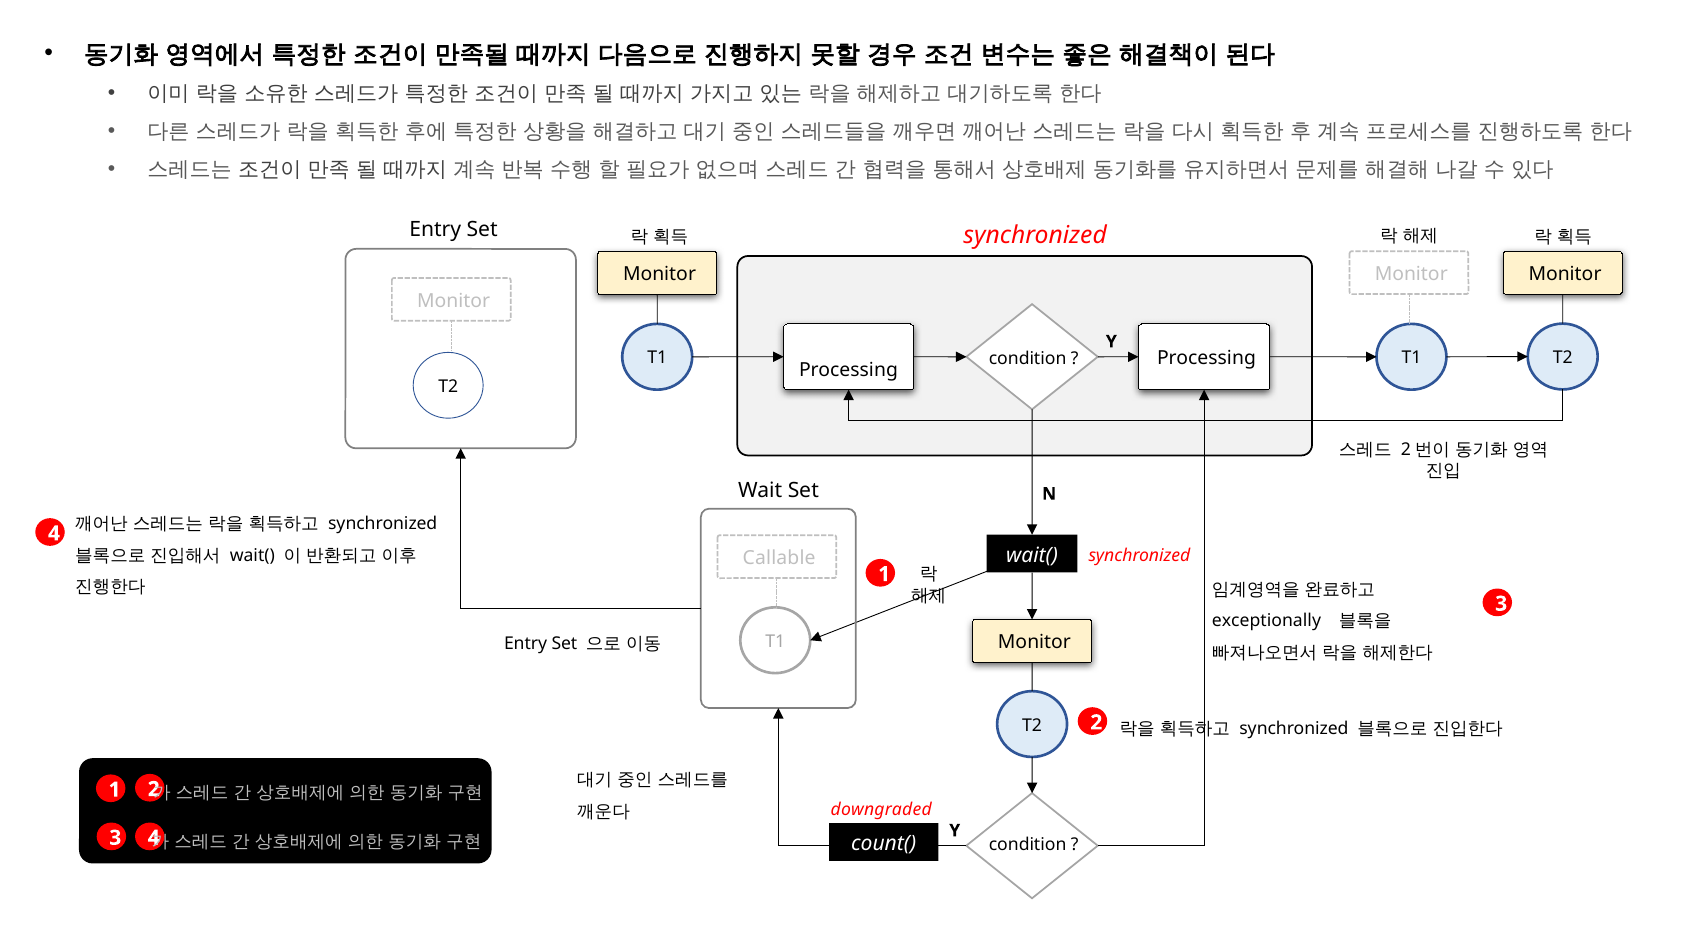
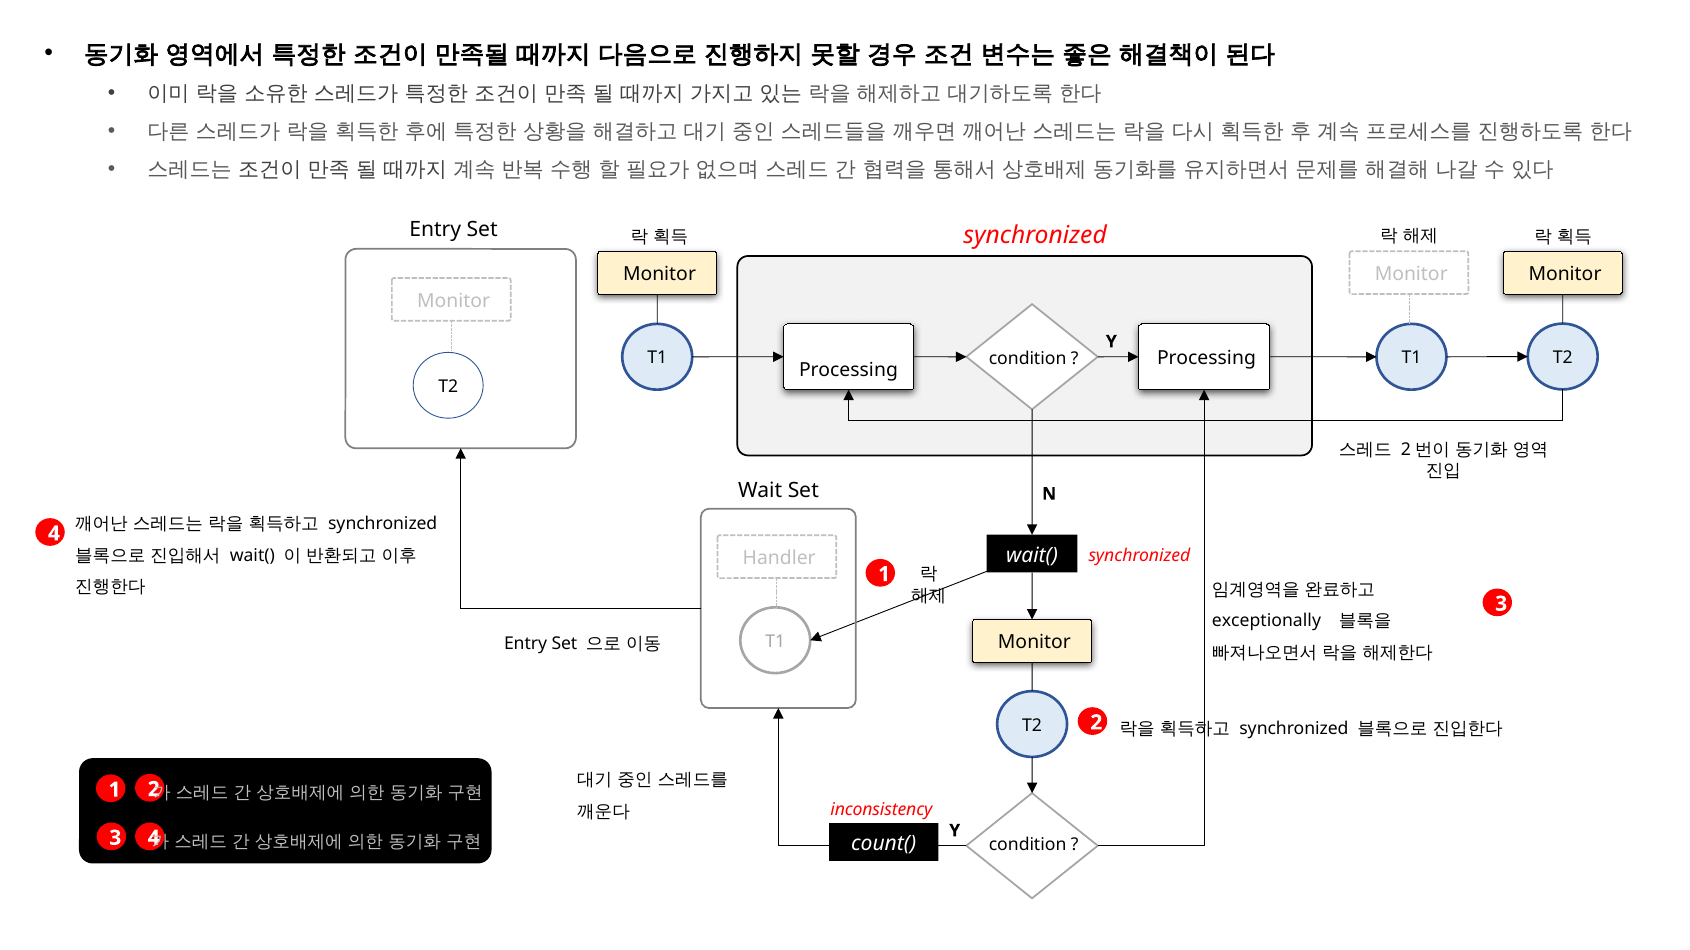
Callable: Callable -> Handler (779, 558)
downgraded: downgraded -> inconsistency (881, 810)
